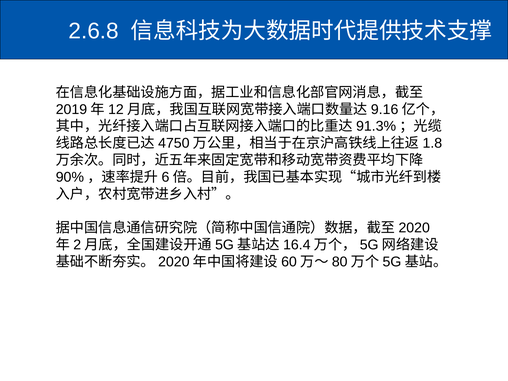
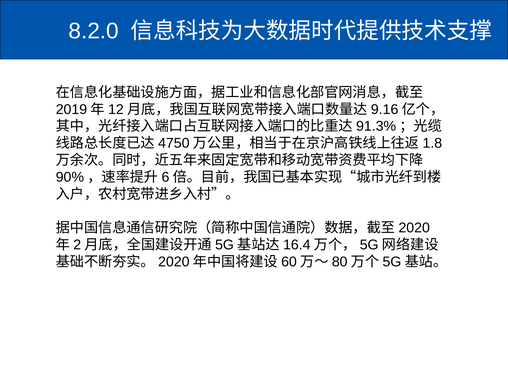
2.6.8: 2.6.8 -> 8.2.0 (94, 31)
